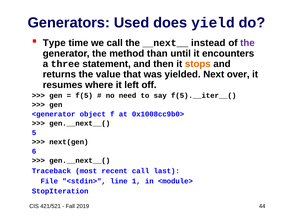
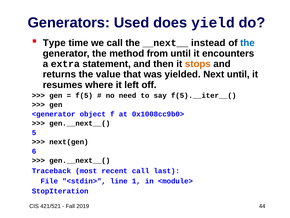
the colour: purple -> blue (247, 43)
than: than -> from (157, 53)
three: three -> extra (65, 64)
Next over: over -> until (238, 74)
